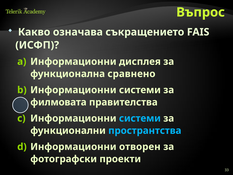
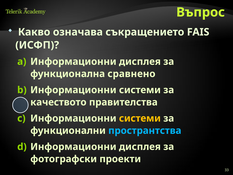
филмовата: филмовата -> качеството (58, 102)
системи colour: light blue -> yellow (140, 118)
отворен: отворен -> дисплея (140, 147)
